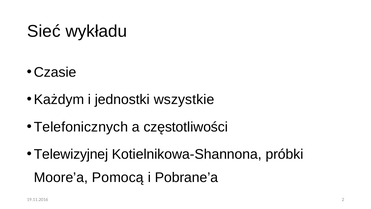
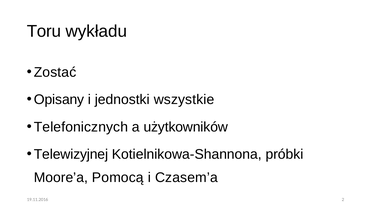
Sieć: Sieć -> Toru (44, 31)
Czasie: Czasie -> Zostać (55, 72)
Każdym: Każdym -> Opisany (59, 99)
częstotliwości: częstotliwości -> użytkowników (186, 127)
Pobrane’a: Pobrane’a -> Czasem’a (186, 177)
